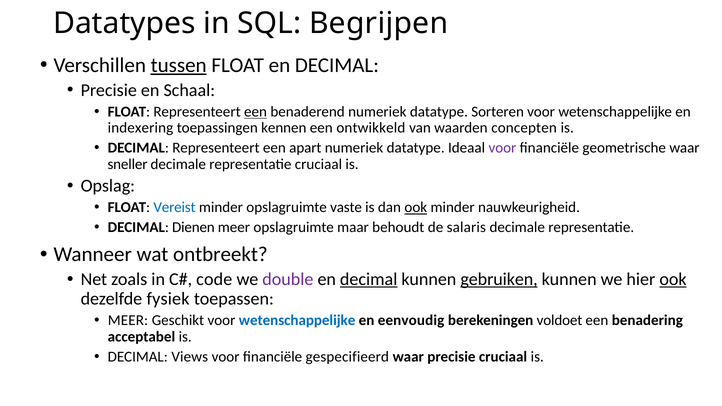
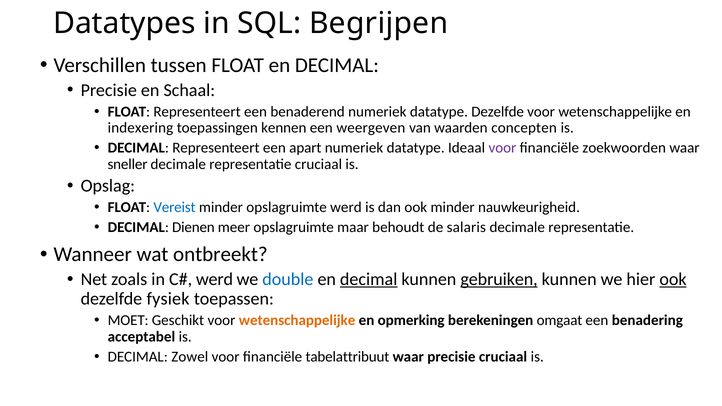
tussen underline: present -> none (179, 65)
een underline: present -> none (255, 112)
datatype Sorteren: Sorteren -> Dezelfde (498, 112)
ontwikkeld: ontwikkeld -> weergeven (371, 128)
geometrische: geometrische -> zoekwoorden (624, 148)
opslagruimte vaste: vaste -> werd (346, 208)
ook underline: present -> none (416, 208)
code: code -> werd (214, 279)
double colour: purple -> blue (288, 279)
MEER: MEER -> MOET (128, 321)
wetenschappelijke colour: blue -> orange (297, 321)
eenvoudig: eenvoudig -> opmerking (411, 321)
voldoet: voldoet -> omgaat (559, 321)
Views: Views -> Zowel (190, 357)
gespecifieerd: gespecifieerd -> tabelattribuut (347, 357)
